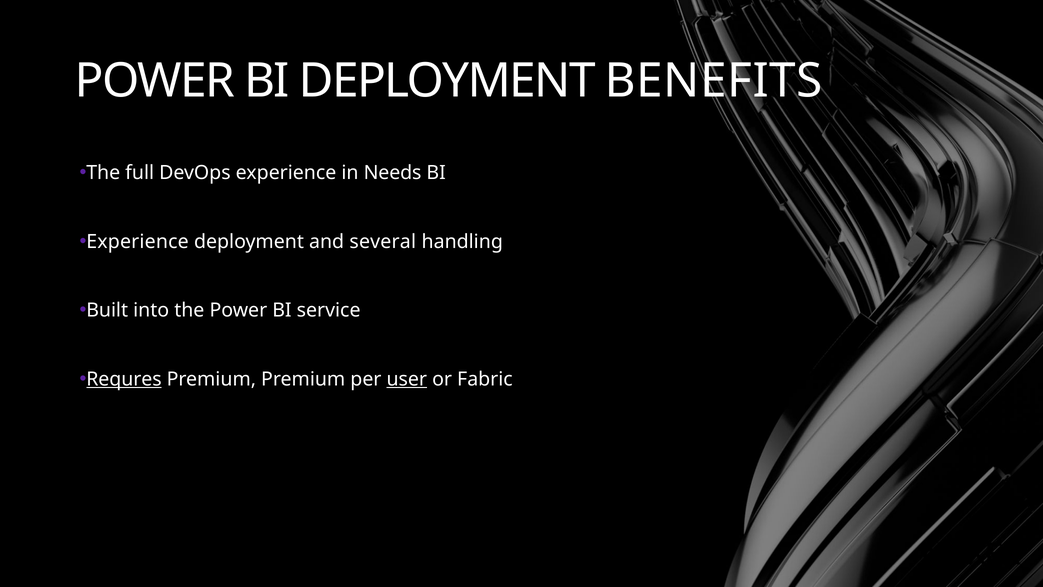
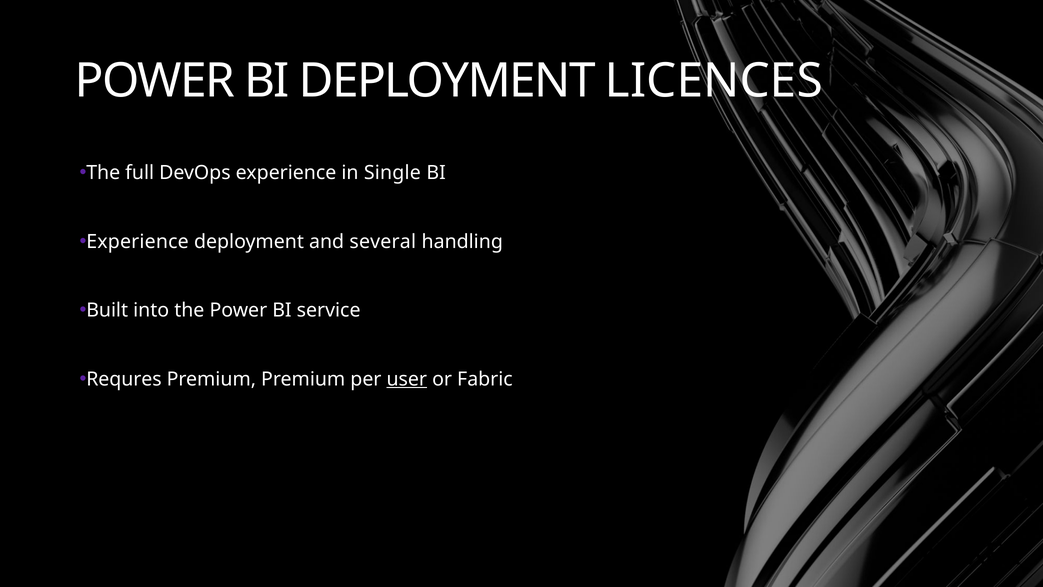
BENEFITS: BENEFITS -> LICENCES (714, 81)
Needs: Needs -> Single (392, 173)
Requres underline: present -> none (124, 379)
